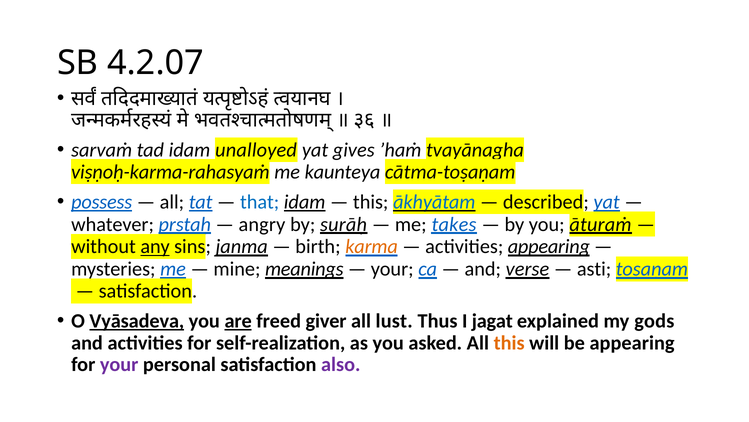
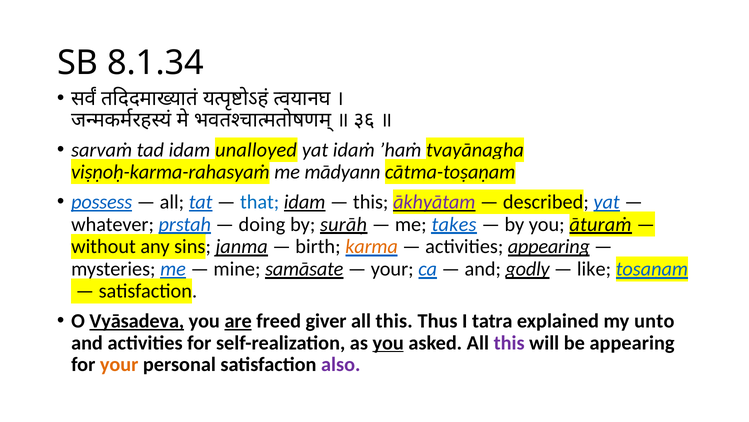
4.2.07: 4.2.07 -> 8.1.34 (156, 63)
gives: gives -> idaṁ (354, 150)
kaunteya: kaunteya -> mādyann (343, 172)
ākhyātam colour: blue -> purple (434, 202)
angry: angry -> doing (262, 224)
any underline: present -> none (155, 246)
meanings: meanings -> samāsate (304, 269)
verse: verse -> godly (528, 269)
asti: asti -> like (594, 269)
lust: lust -> this (394, 320)
jagat: jagat -> tatra (492, 320)
gods: gods -> unto (654, 320)
you underline: none -> present (388, 342)
this colour: orange -> purple (509, 342)
your colour: purple -> orange (119, 364)
